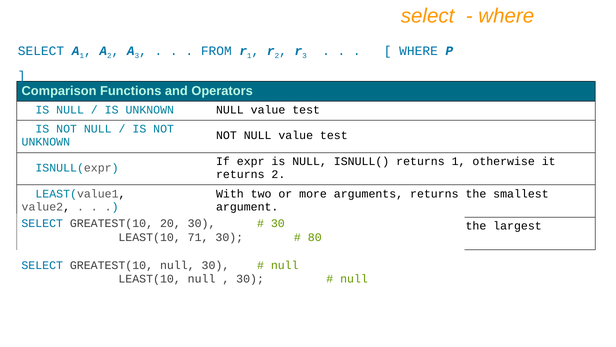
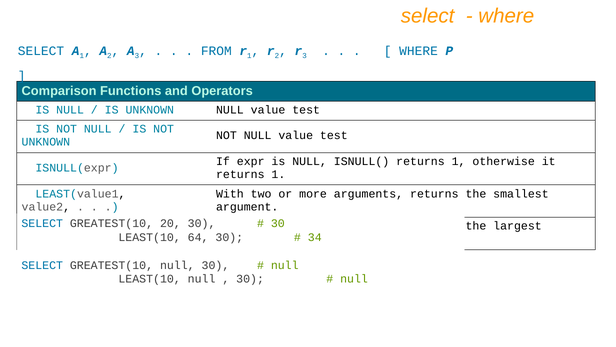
2: 2 -> 1 (278, 174)
71: 71 -> 64 (198, 237)
80: 80 -> 34 (315, 237)
